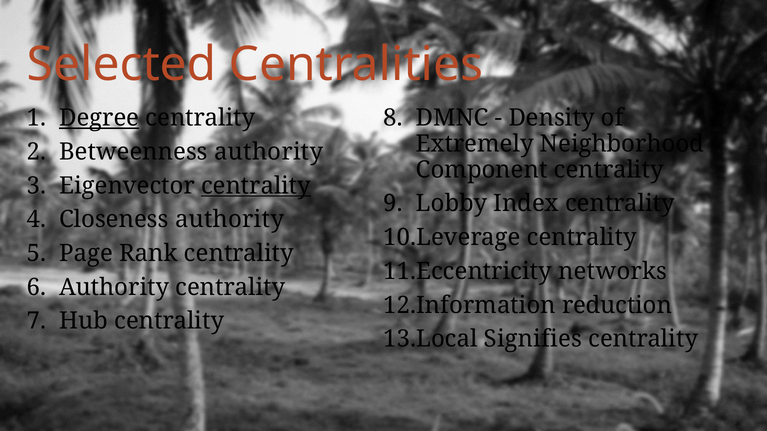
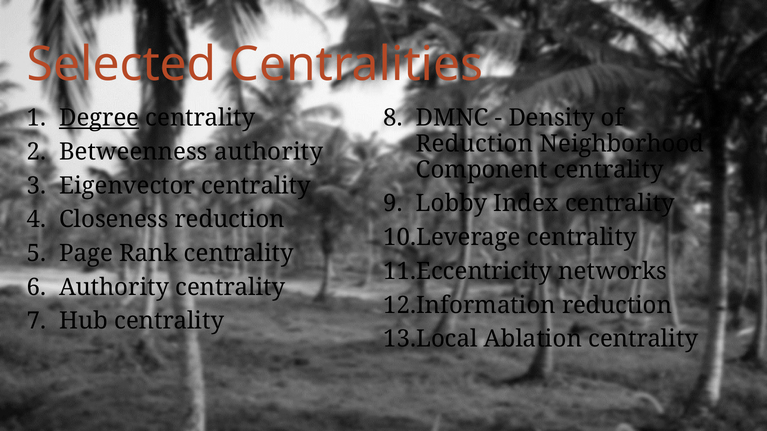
Extremely: Extremely -> Reduction (475, 144)
centrality underline: present -> none (256, 186)
Closeness authority: authority -> reduction (230, 220)
Signifies: Signifies -> Ablation (533, 339)
